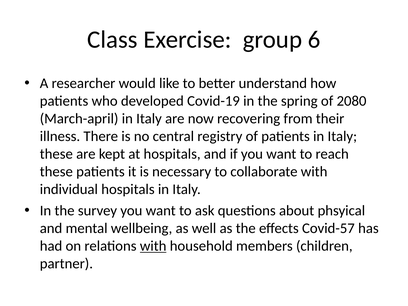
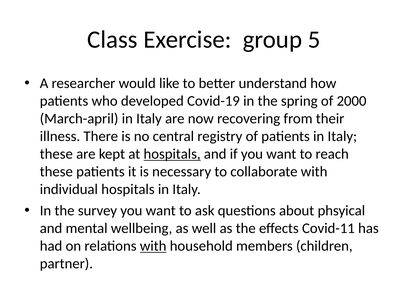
6: 6 -> 5 (314, 39)
2080: 2080 -> 2000 (352, 101)
hospitals underline: none -> present (172, 154)
Covid-57: Covid-57 -> Covid-11 (328, 228)
